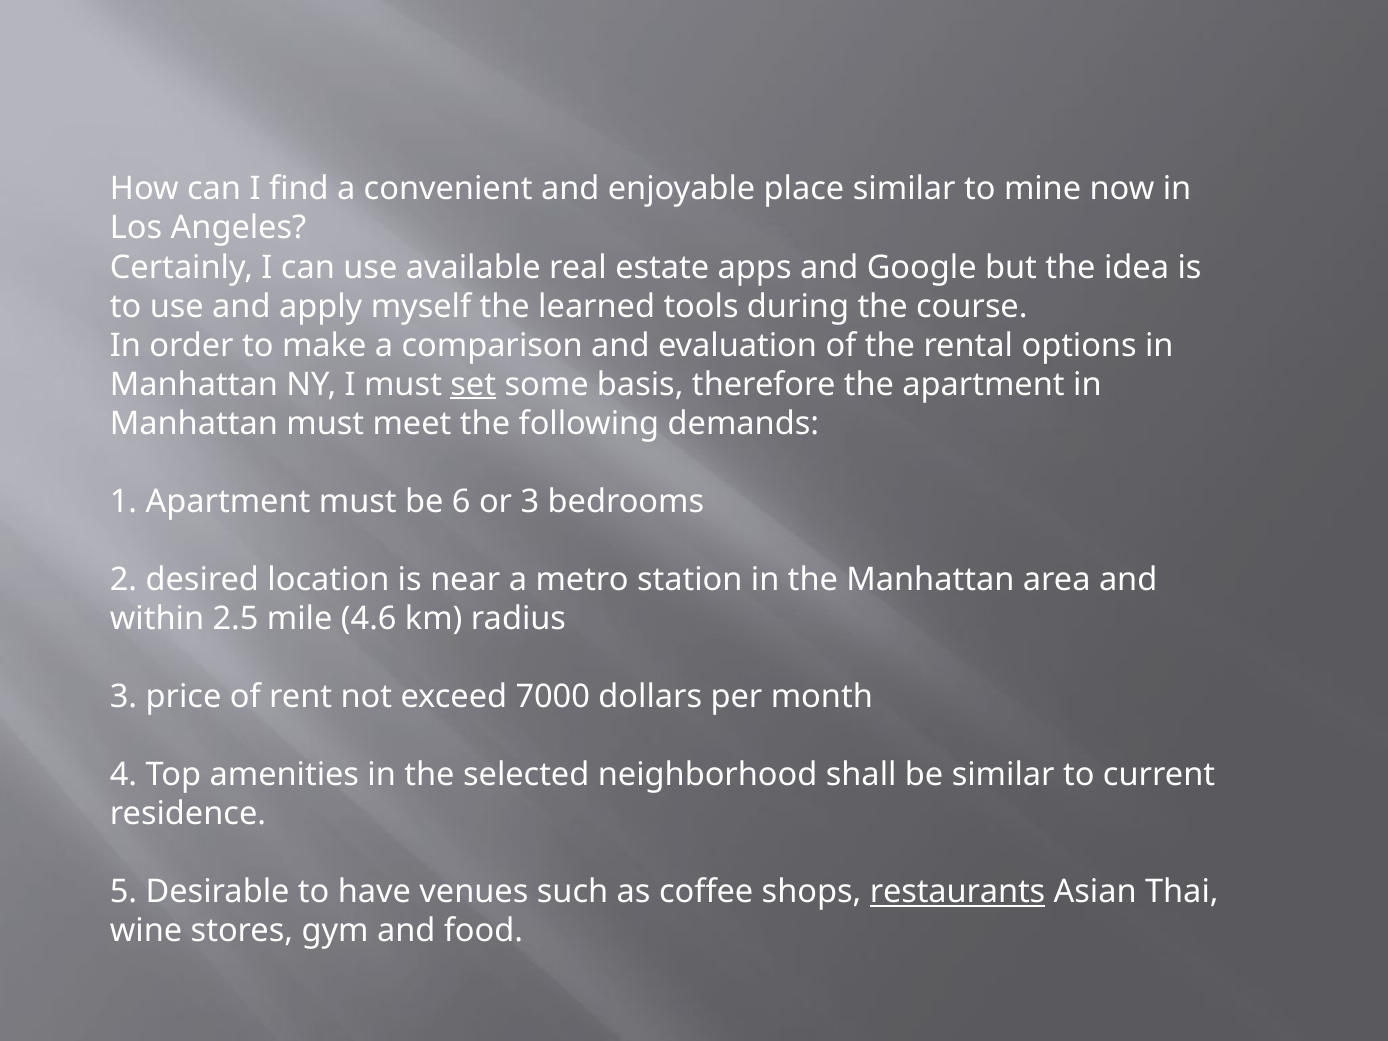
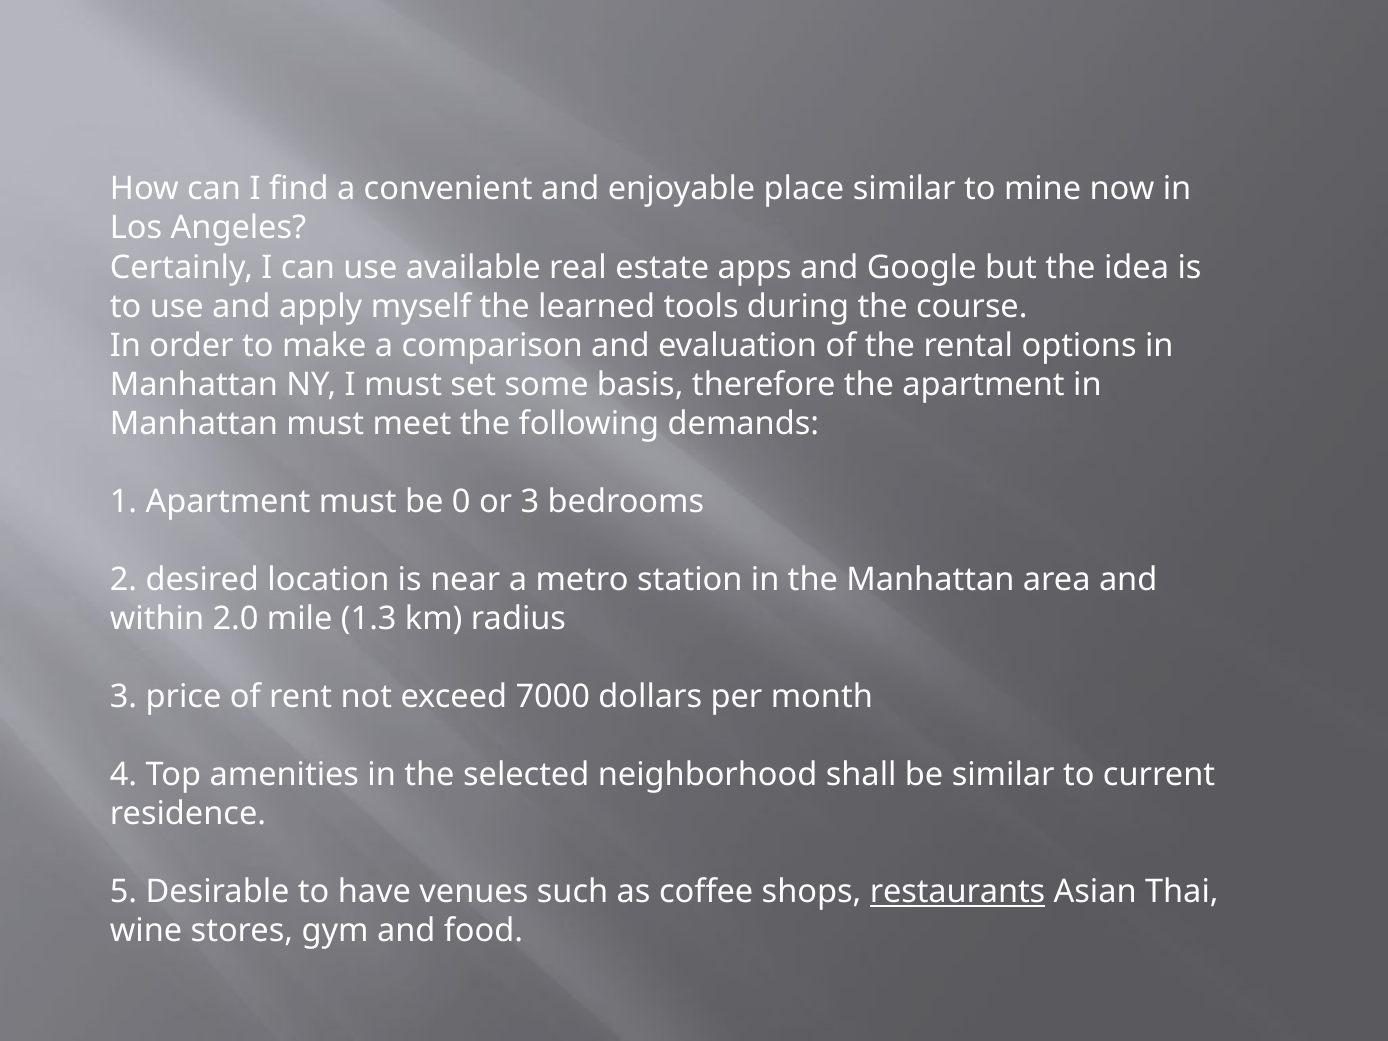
set underline: present -> none (473, 384)
6: 6 -> 0 (461, 502)
2.5: 2.5 -> 2.0 (235, 619)
4.6: 4.6 -> 1.3 (369, 619)
